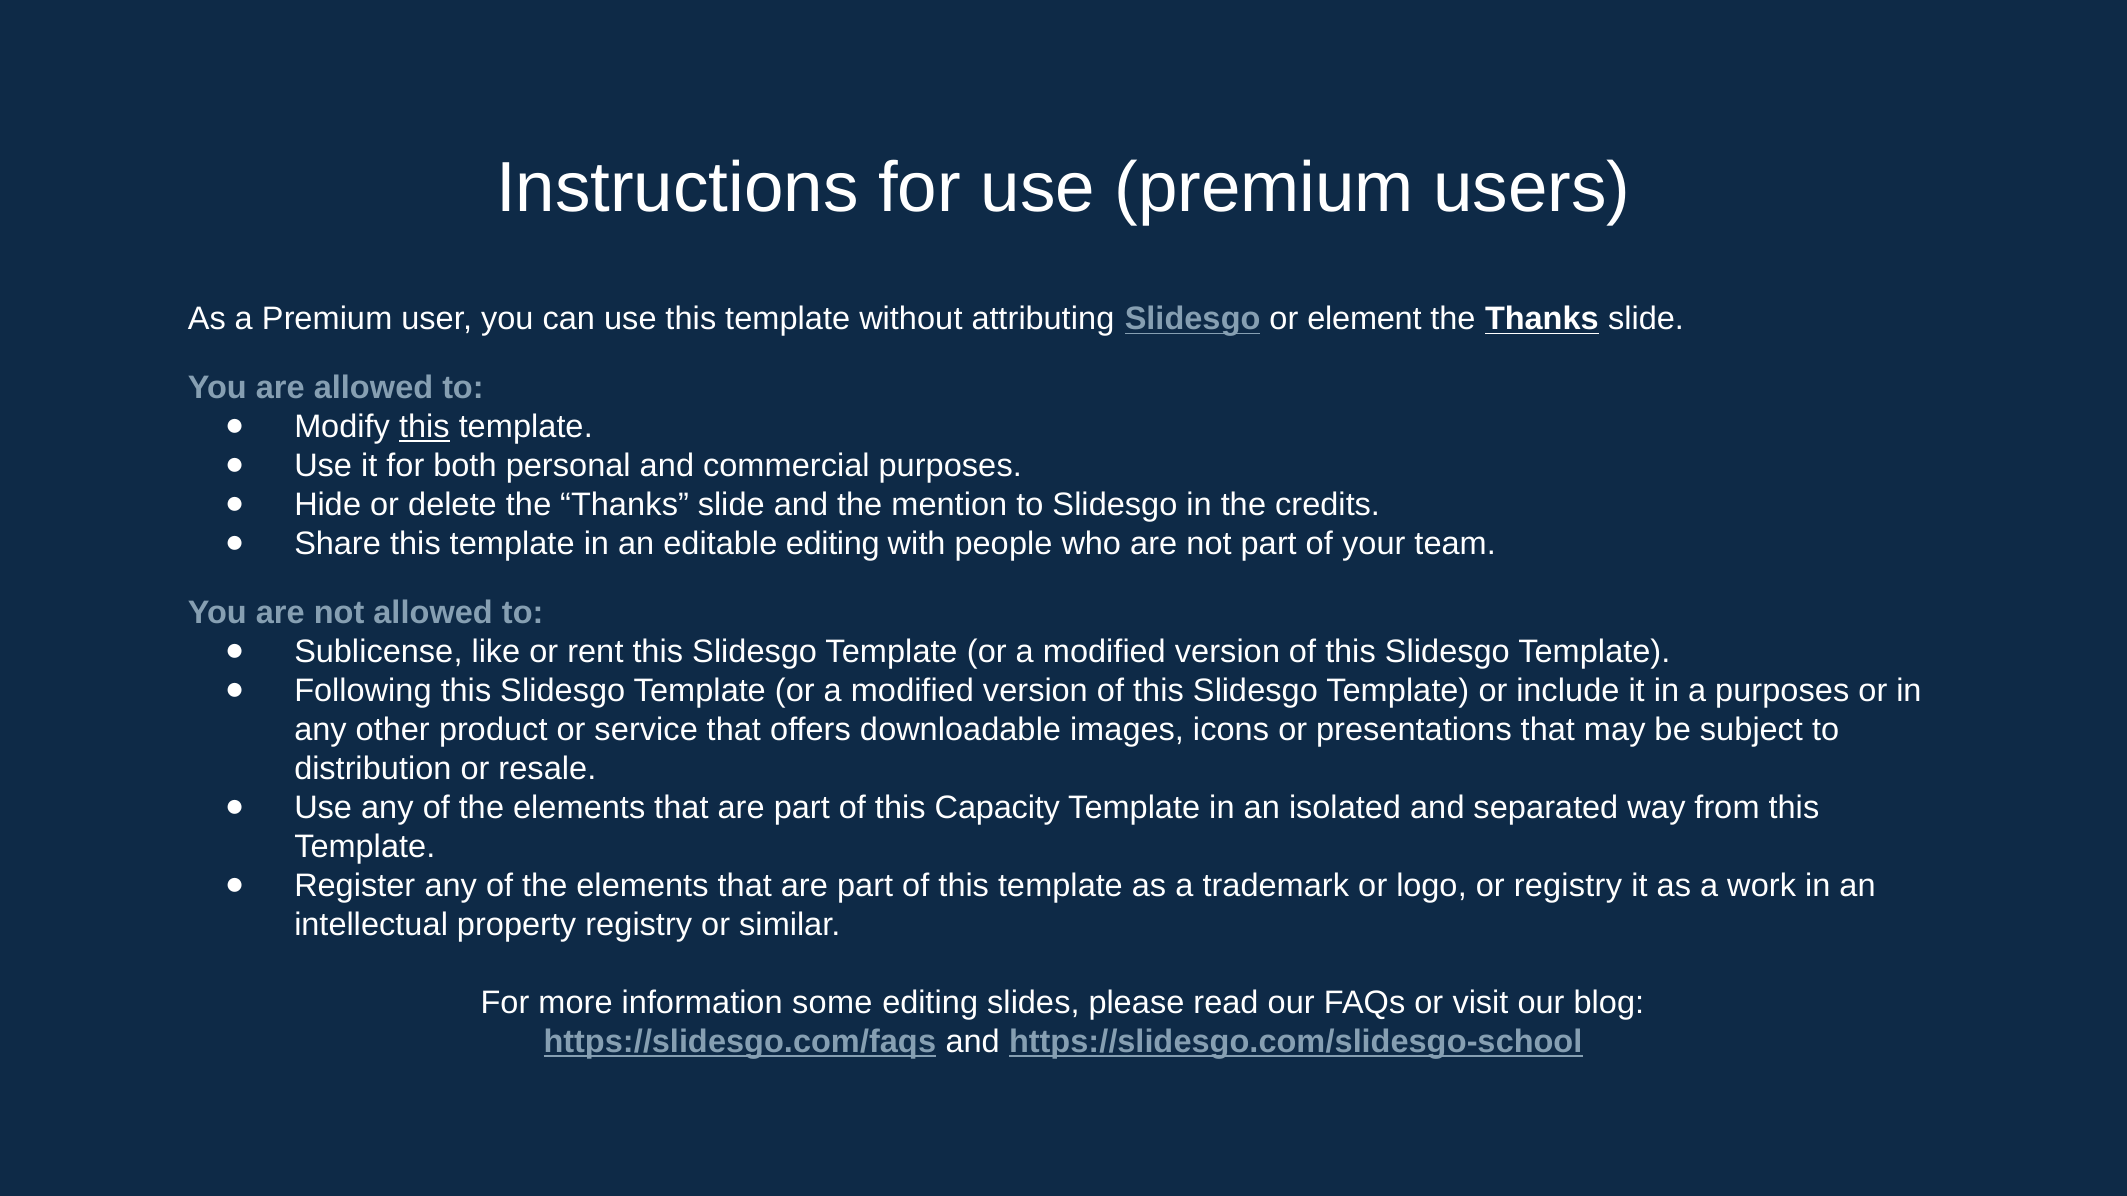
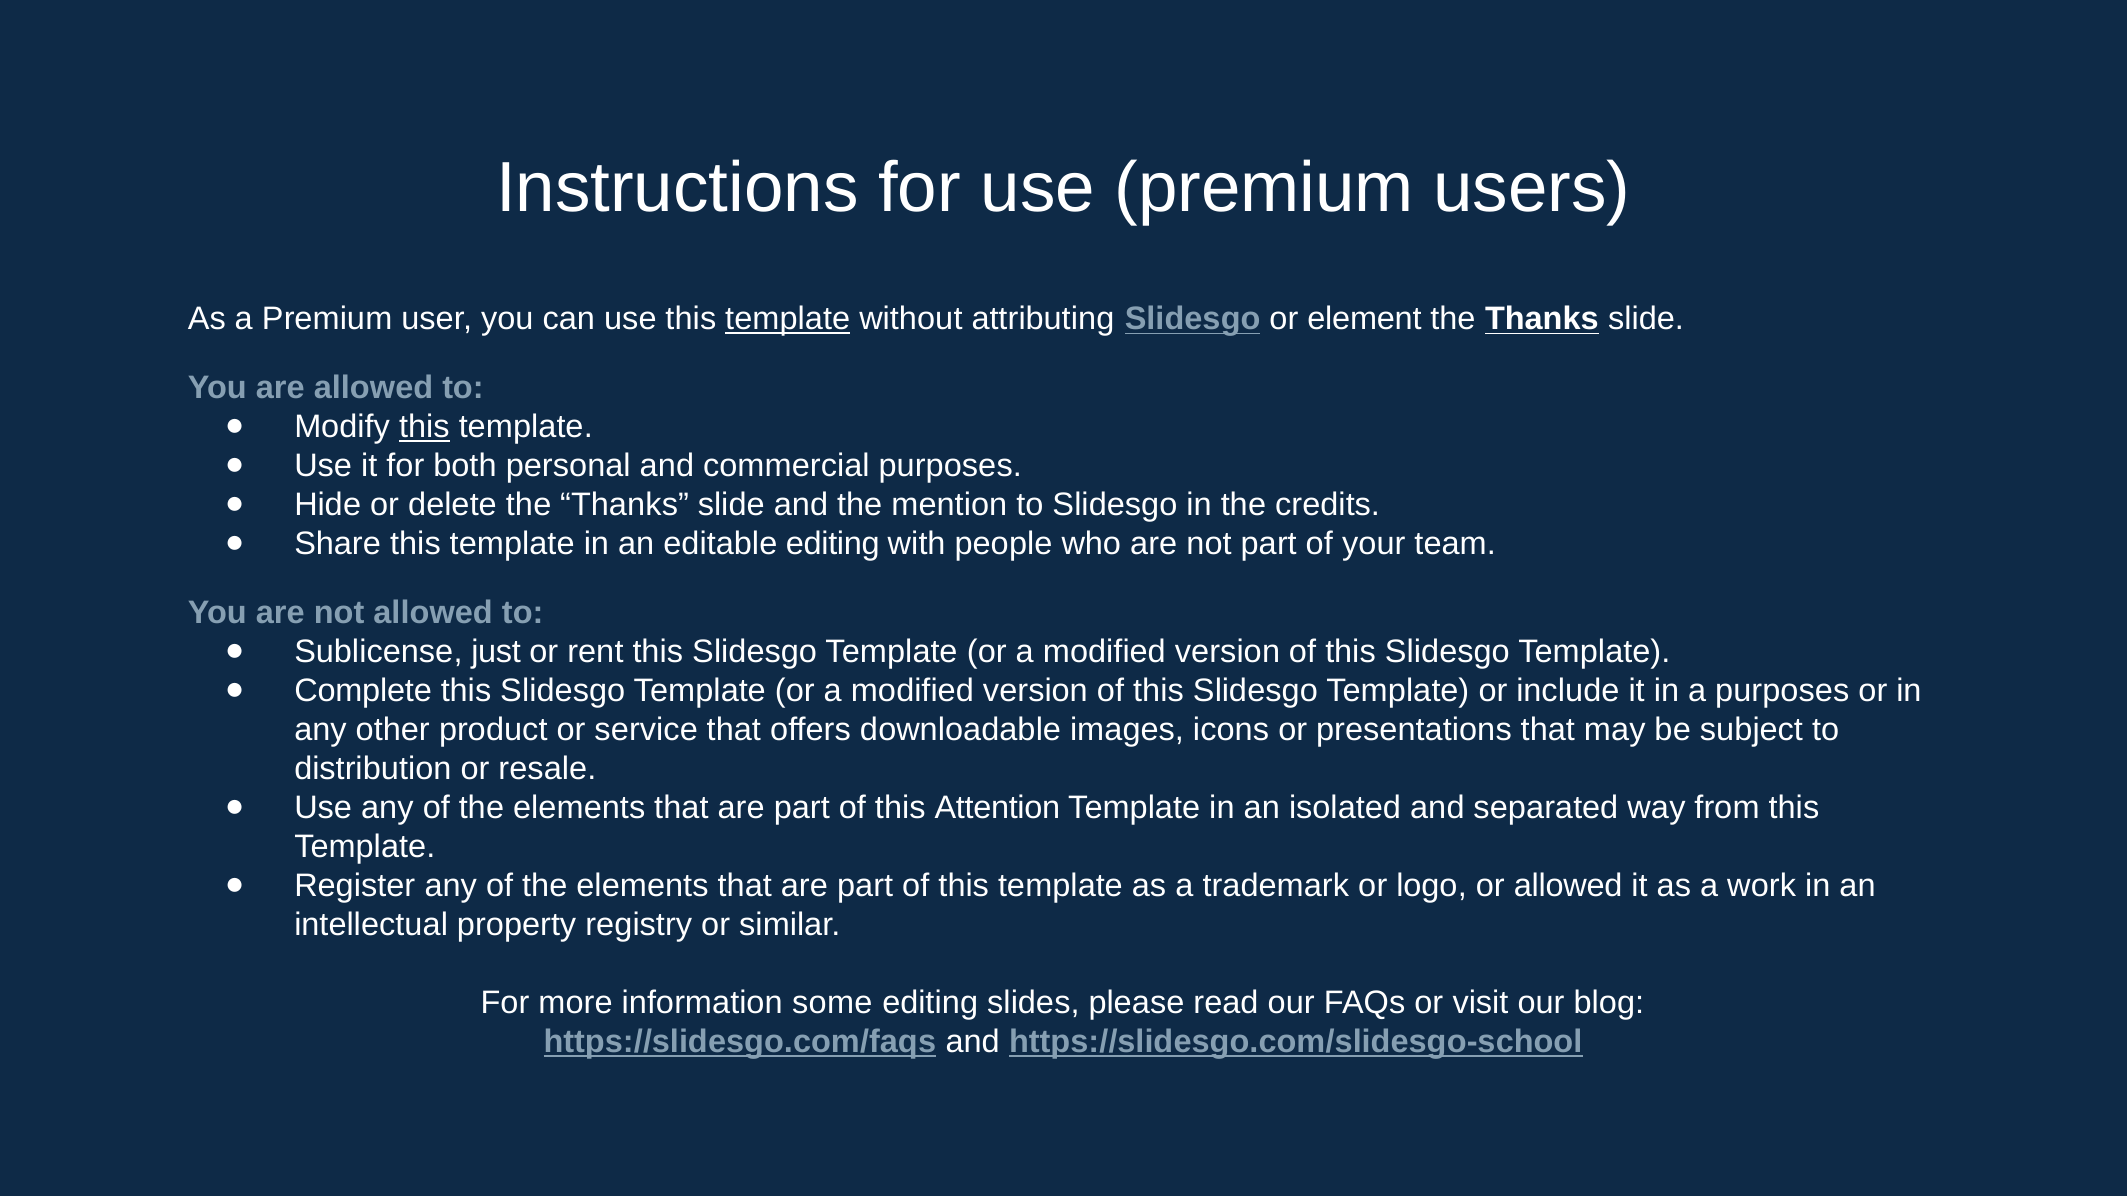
template underline: none -> present (788, 319)
like: like -> just (496, 652)
Following: Following -> Complete (363, 691)
Capacity: Capacity -> Attention (997, 808)
or registry: registry -> allowed (1568, 886)
